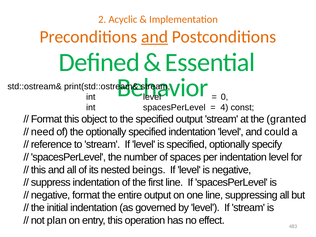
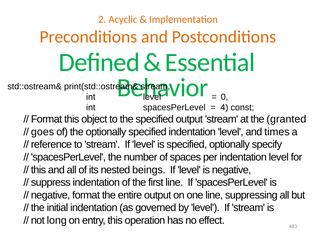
and underline: present -> none (155, 37)
need: need -> goes (43, 132)
could: could -> times (277, 132)
plan: plan -> long (57, 220)
